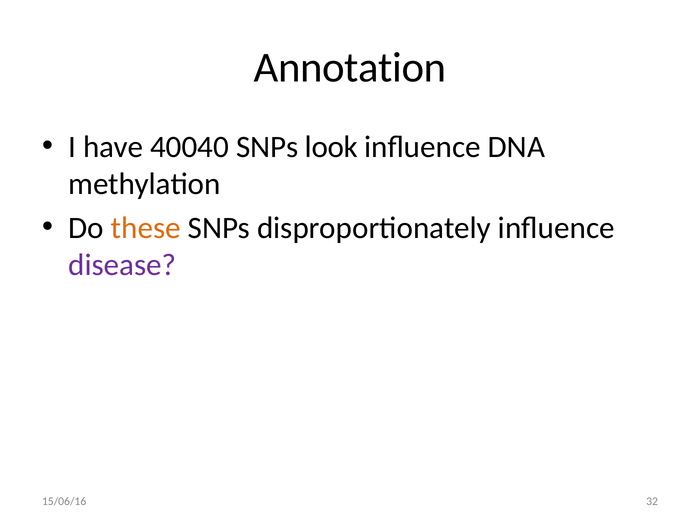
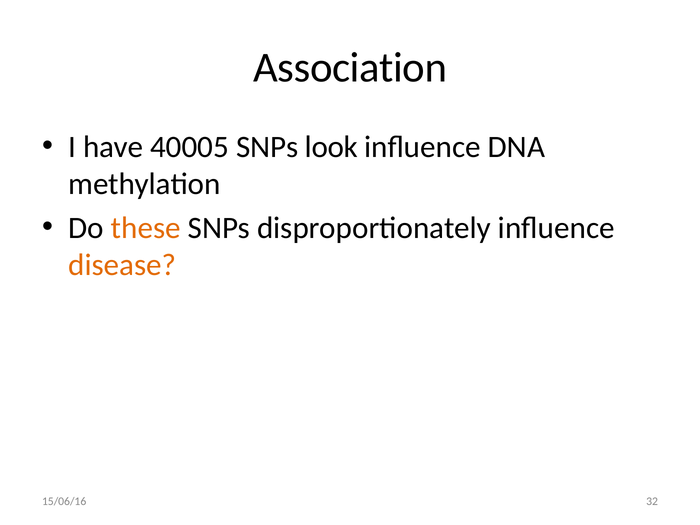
Annotation: Annotation -> Association (350, 68)
40040: 40040 -> 40005 (190, 147)
disease colour: purple -> orange (122, 265)
